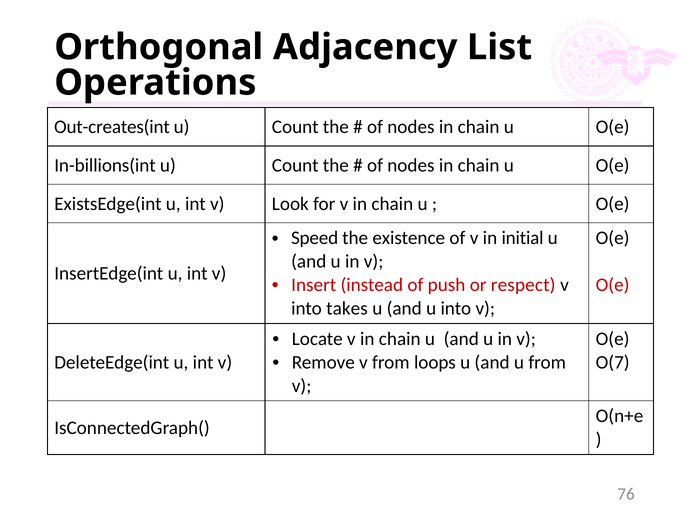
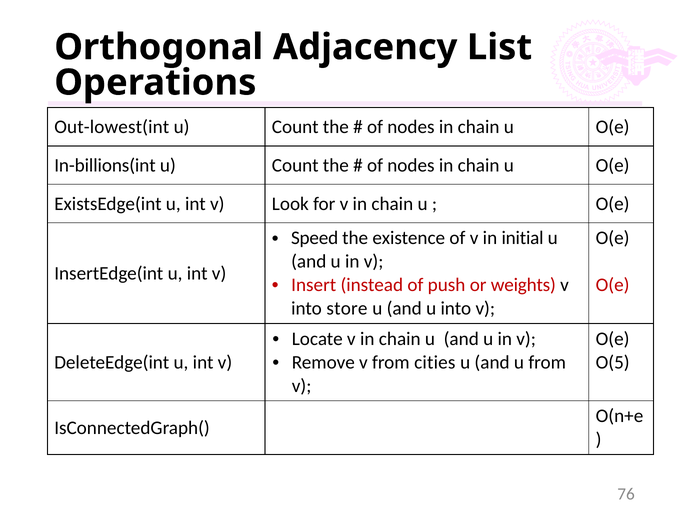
Out-creates(int: Out-creates(int -> Out-lowest(int (112, 127)
respect: respect -> weights (523, 285)
takes: takes -> store (347, 308)
loops: loops -> cities (435, 362)
O(7: O(7 -> O(5 (613, 362)
